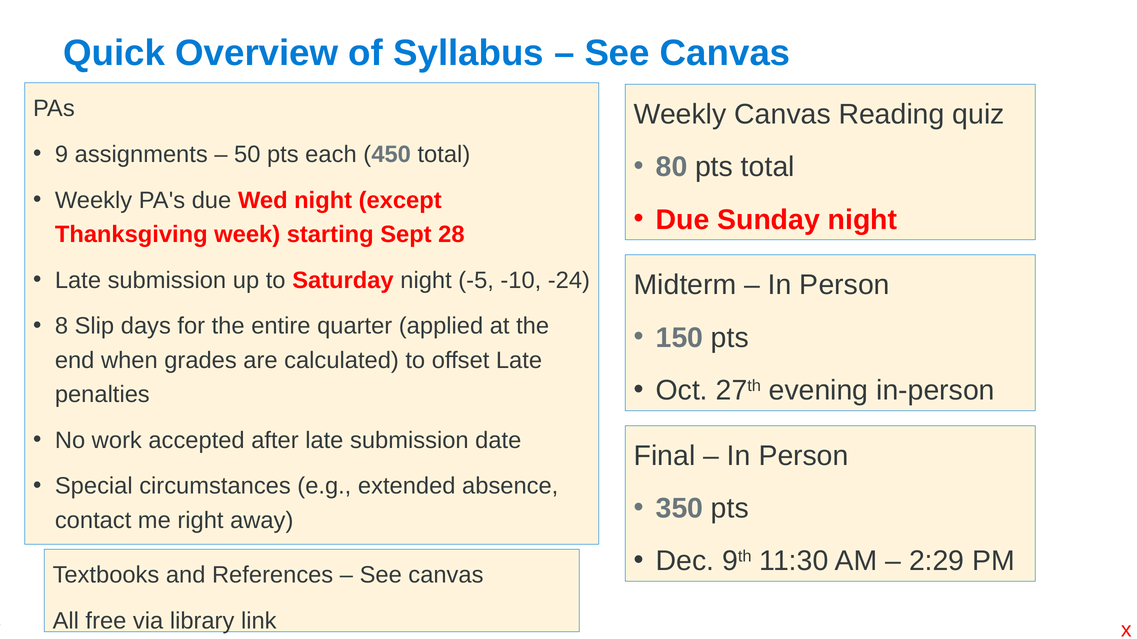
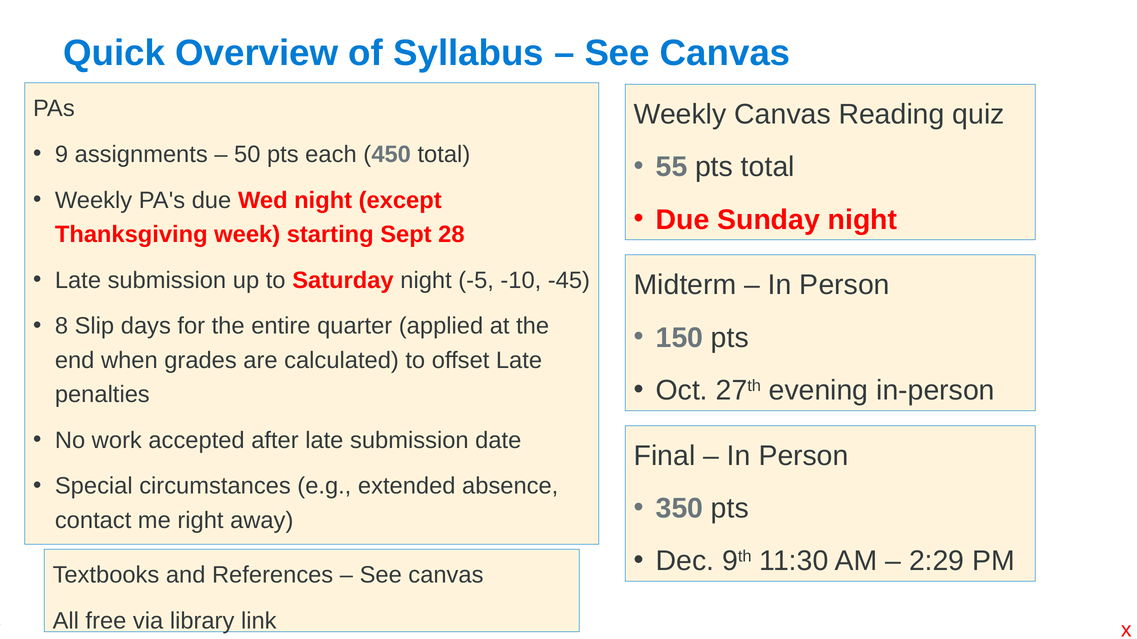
80: 80 -> 55 (672, 167)
-24: -24 -> -45 (569, 280)
